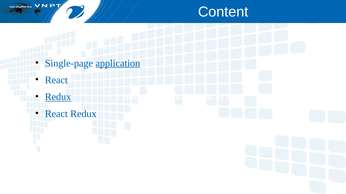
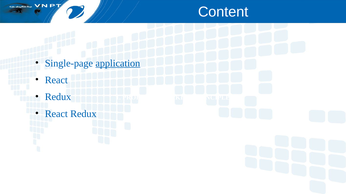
Redux underline: present -> none (58, 97)
